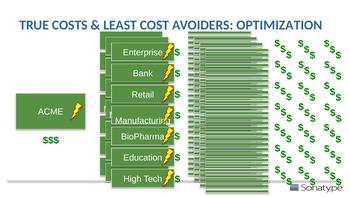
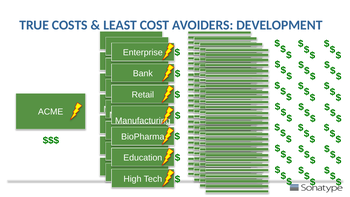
OPTIMIZATION: OPTIMIZATION -> DEVELOPMENT (279, 25)
